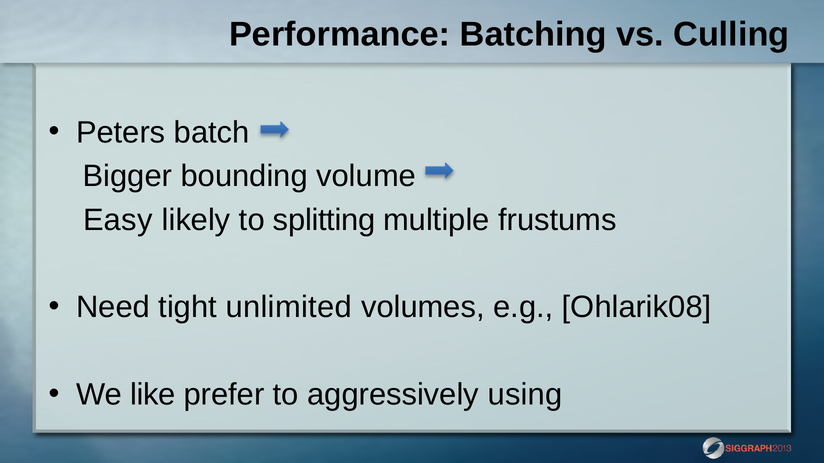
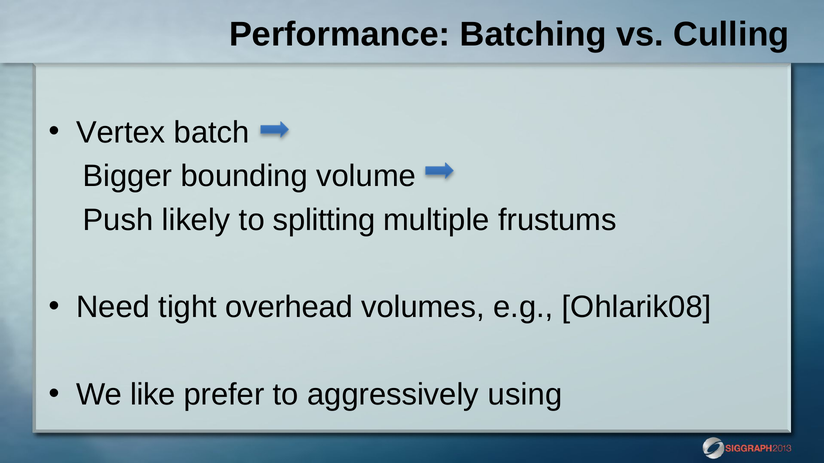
Peters: Peters -> Vertex (121, 133)
Easy: Easy -> Push (118, 220)
unlimited: unlimited -> overhead (289, 308)
